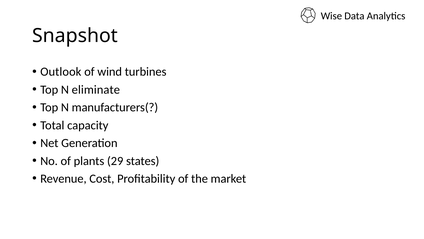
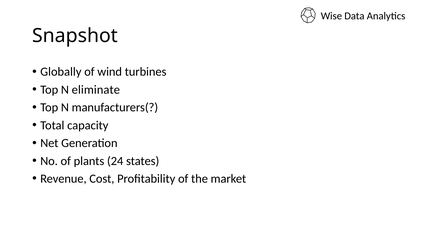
Outlook: Outlook -> Globally (61, 72)
29: 29 -> 24 (115, 161)
